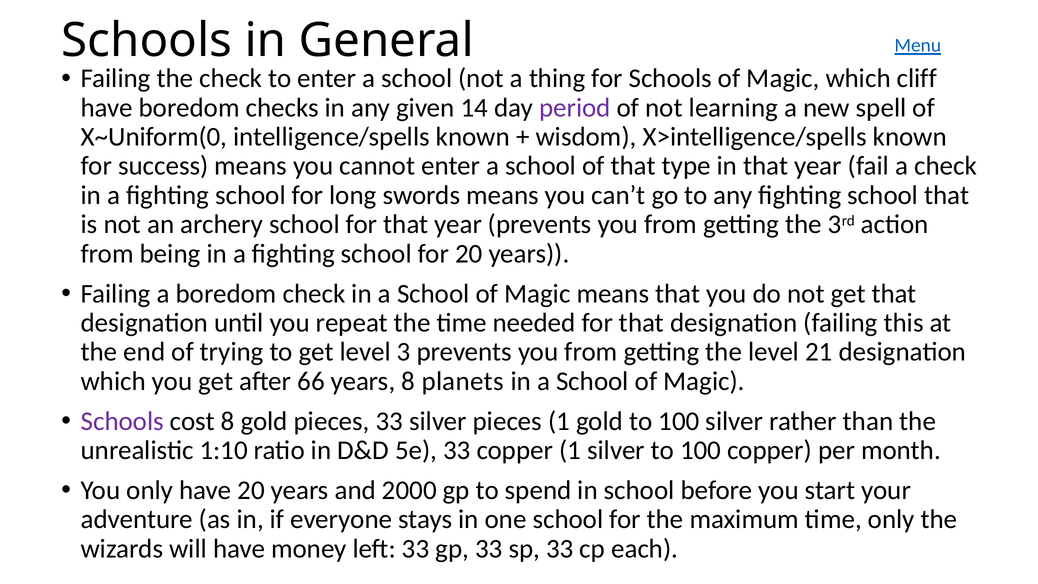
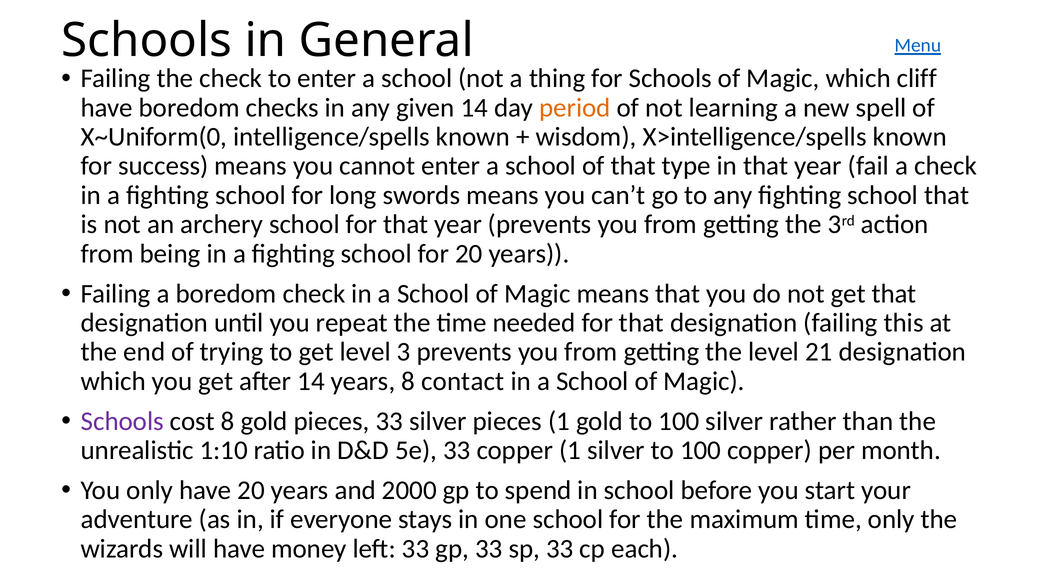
period colour: purple -> orange (575, 108)
after 66: 66 -> 14 (311, 381)
planets: planets -> contact (463, 381)
